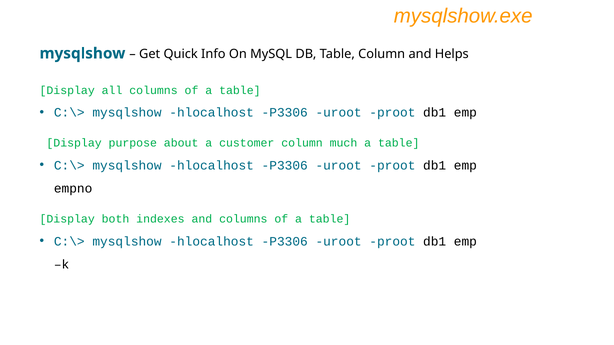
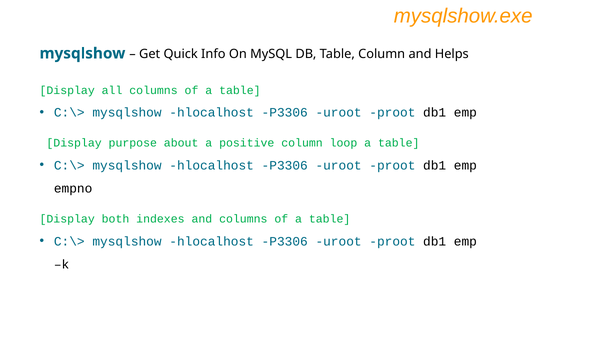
customer: customer -> positive (247, 143)
much: much -> loop (343, 143)
